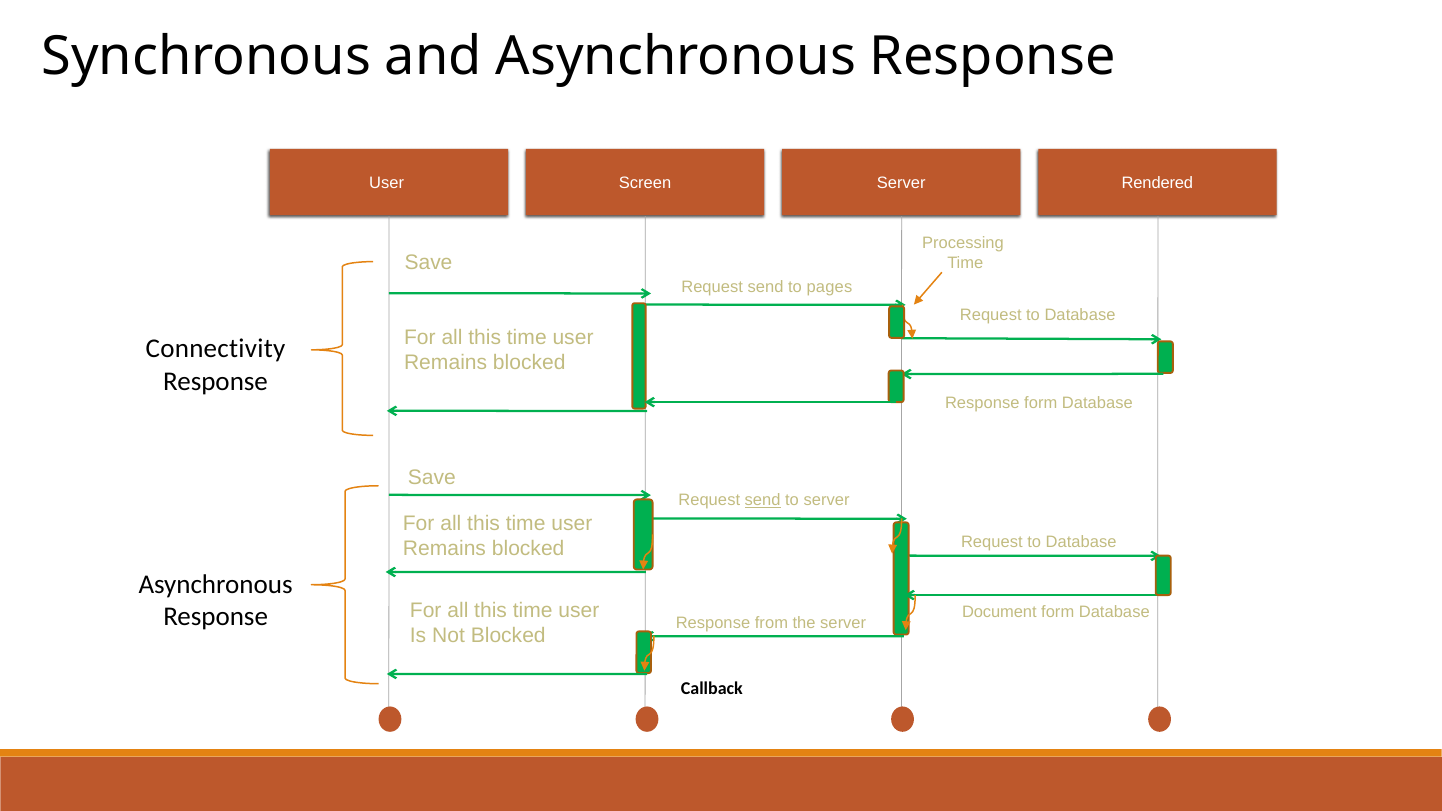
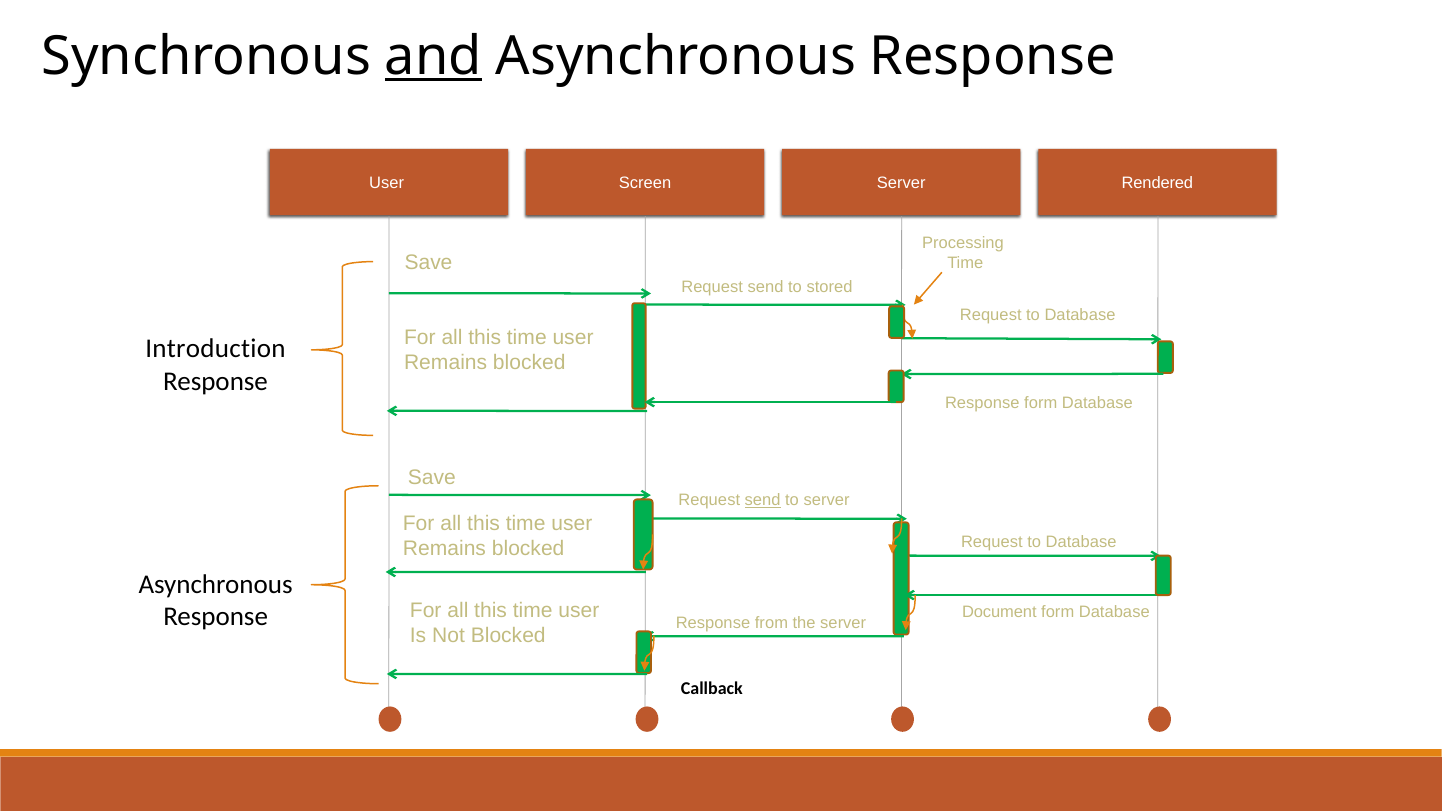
and underline: none -> present (433, 56)
pages: pages -> stored (830, 288)
Connectivity: Connectivity -> Introduction (215, 349)
